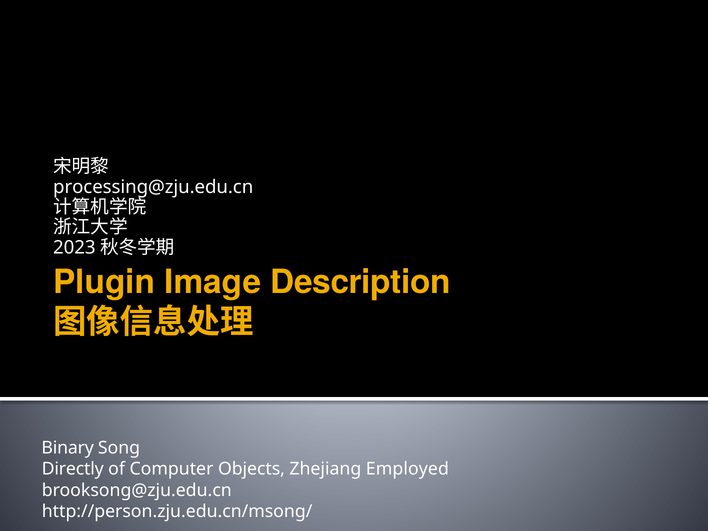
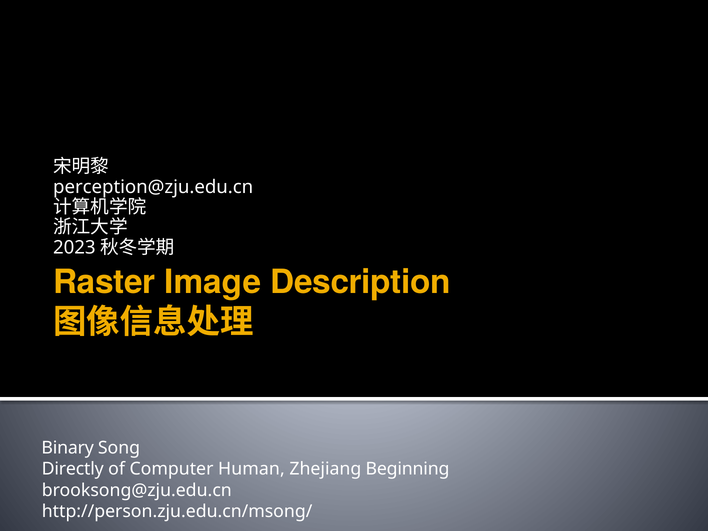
processing@zju.edu.cn: processing@zju.edu.cn -> perception@zju.edu.cn (153, 187)
Plugin: Plugin -> Raster (104, 282)
Objects: Objects -> Human (251, 469)
Employed: Employed -> Beginning (408, 469)
